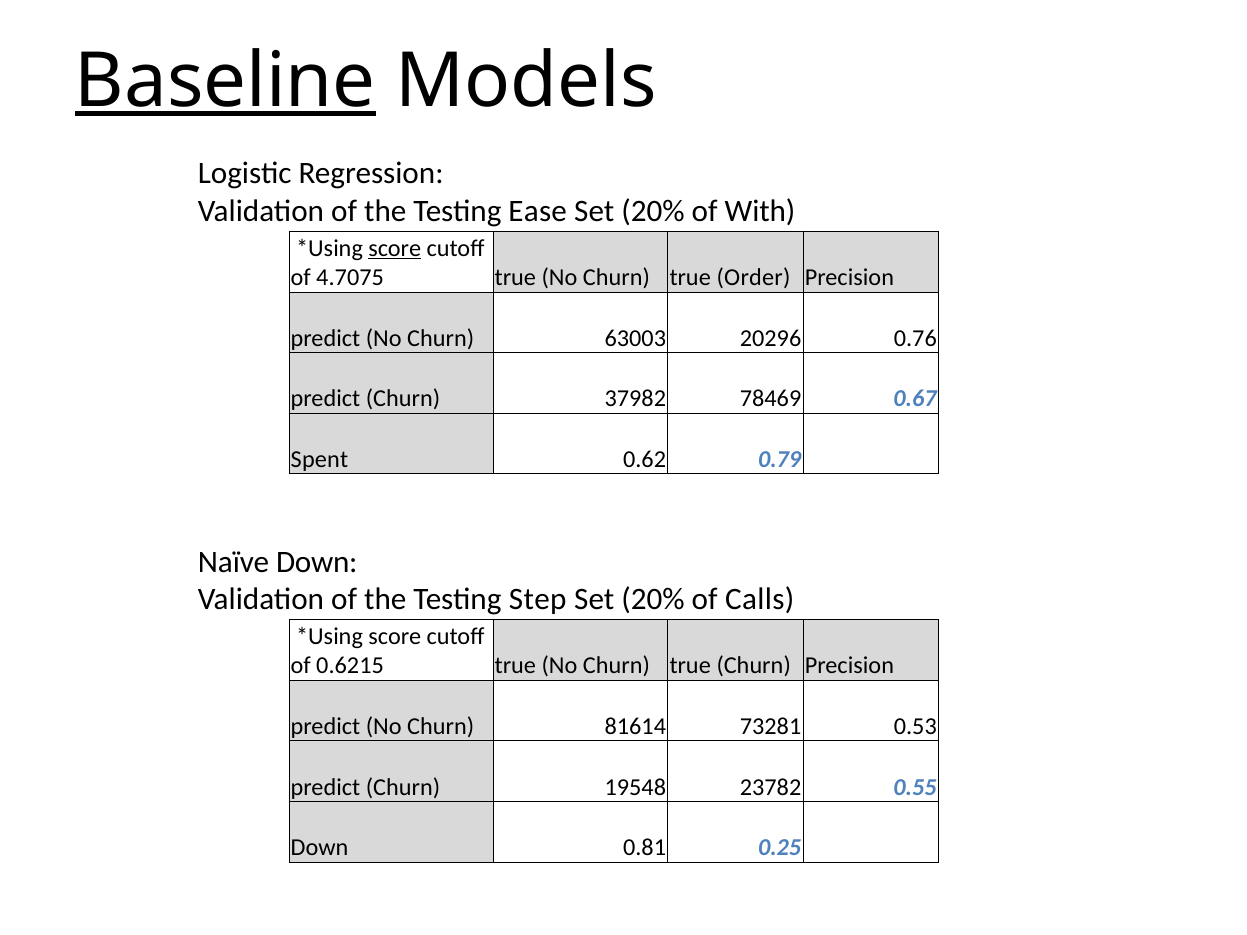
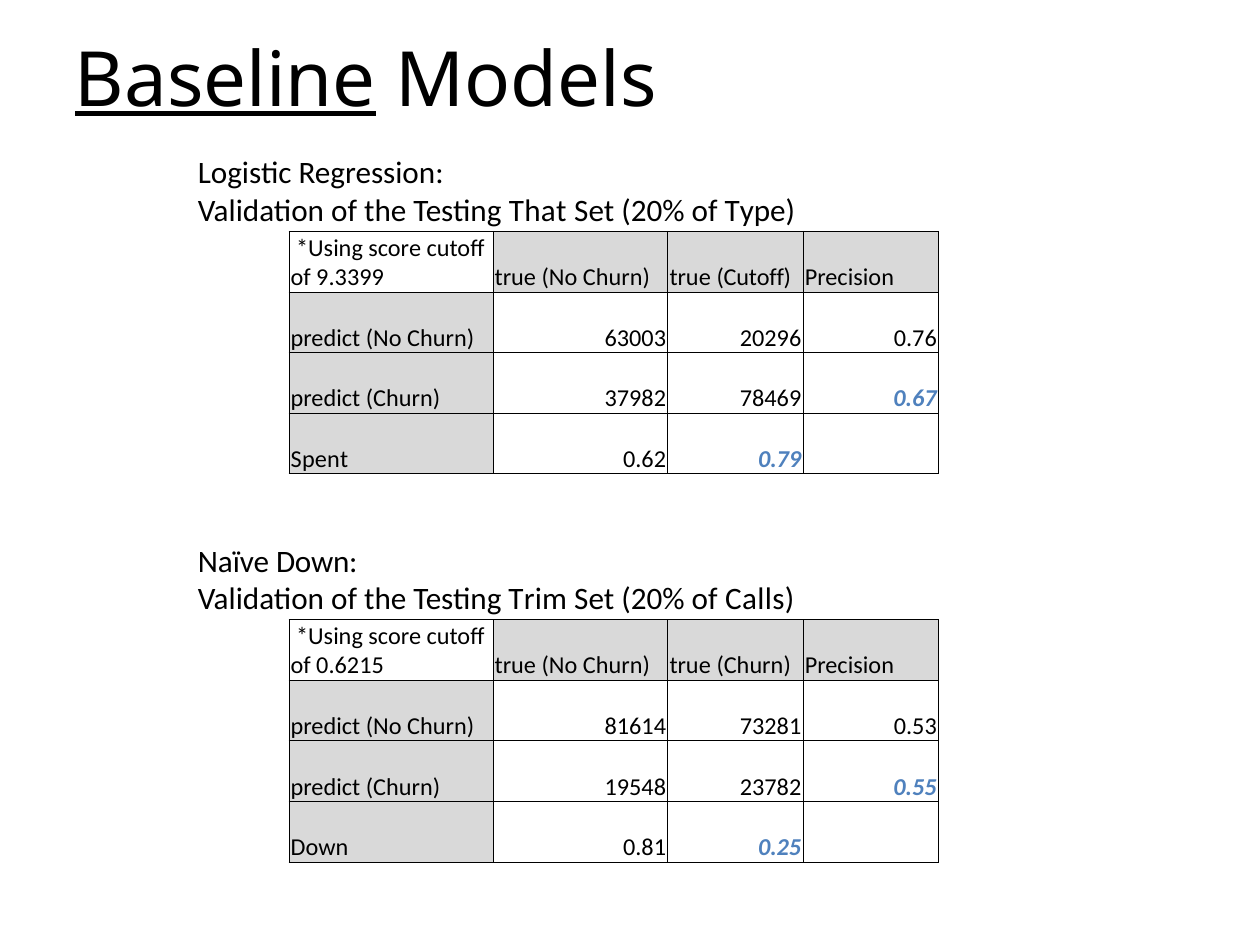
Ease: Ease -> That (538, 211)
With: With -> Type (760, 211)
score underline: present -> none (395, 248)
4.7075: 4.7075 -> 9.3399 (350, 278)
true Order: Order -> Cutoff (754, 278)
Step: Step -> Trim (538, 600)
